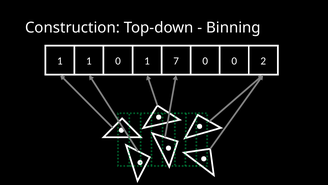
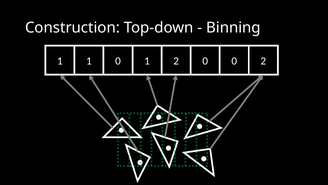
1 7: 7 -> 2 (176, 61)
